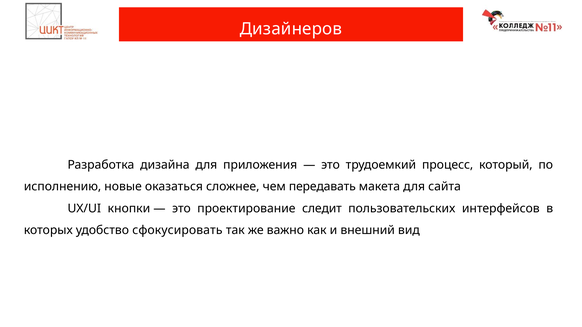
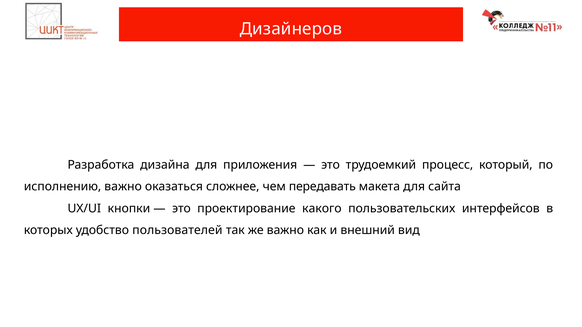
исполнению новые: новые -> важно (123, 187)
следит: следит -> какого (322, 209)
сфокусировать: сфокусировать -> пользователей (177, 230)
